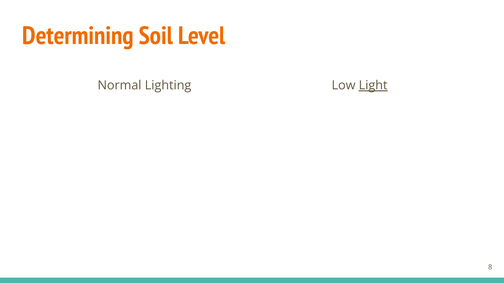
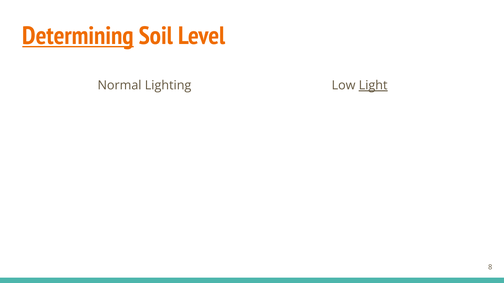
Determining underline: none -> present (78, 36)
